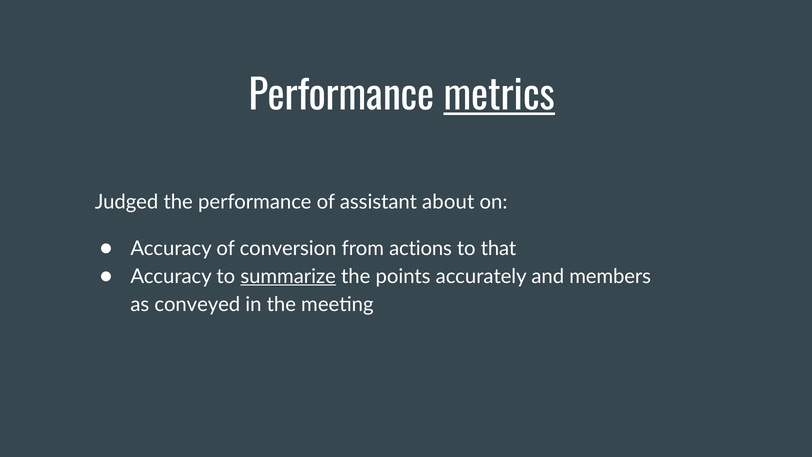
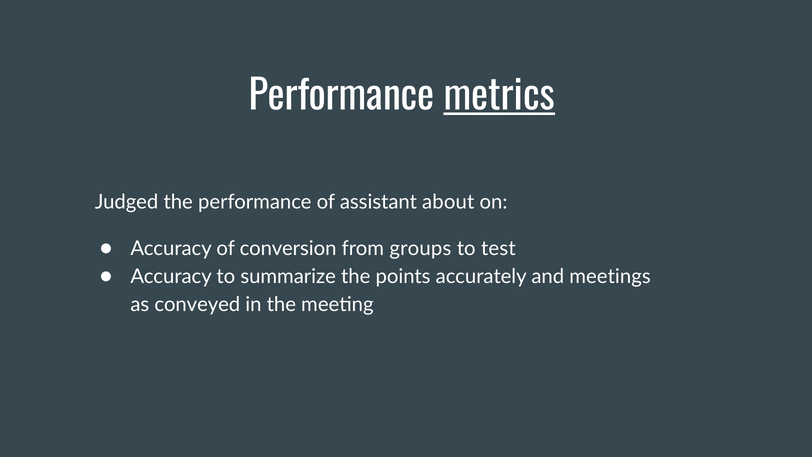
actions: actions -> groups (420, 248)
that: that -> test (498, 248)
summarize underline: present -> none (288, 276)
members: members -> meetings (610, 276)
